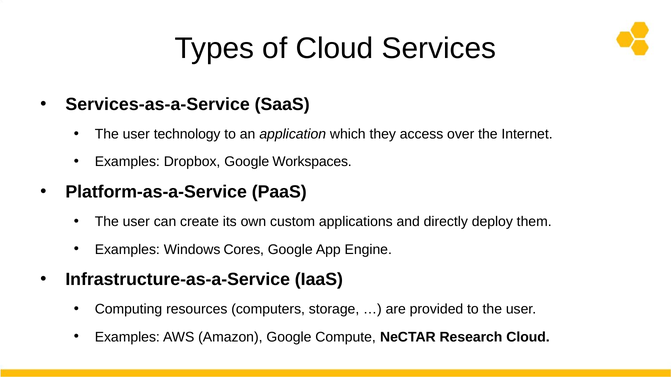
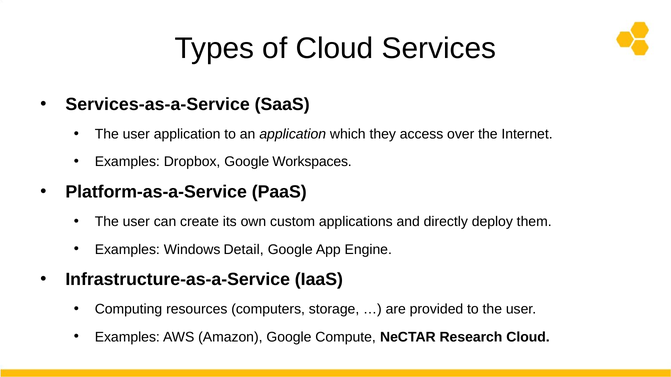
user technology: technology -> application (187, 134)
Cores: Cores -> Detail (244, 250)
